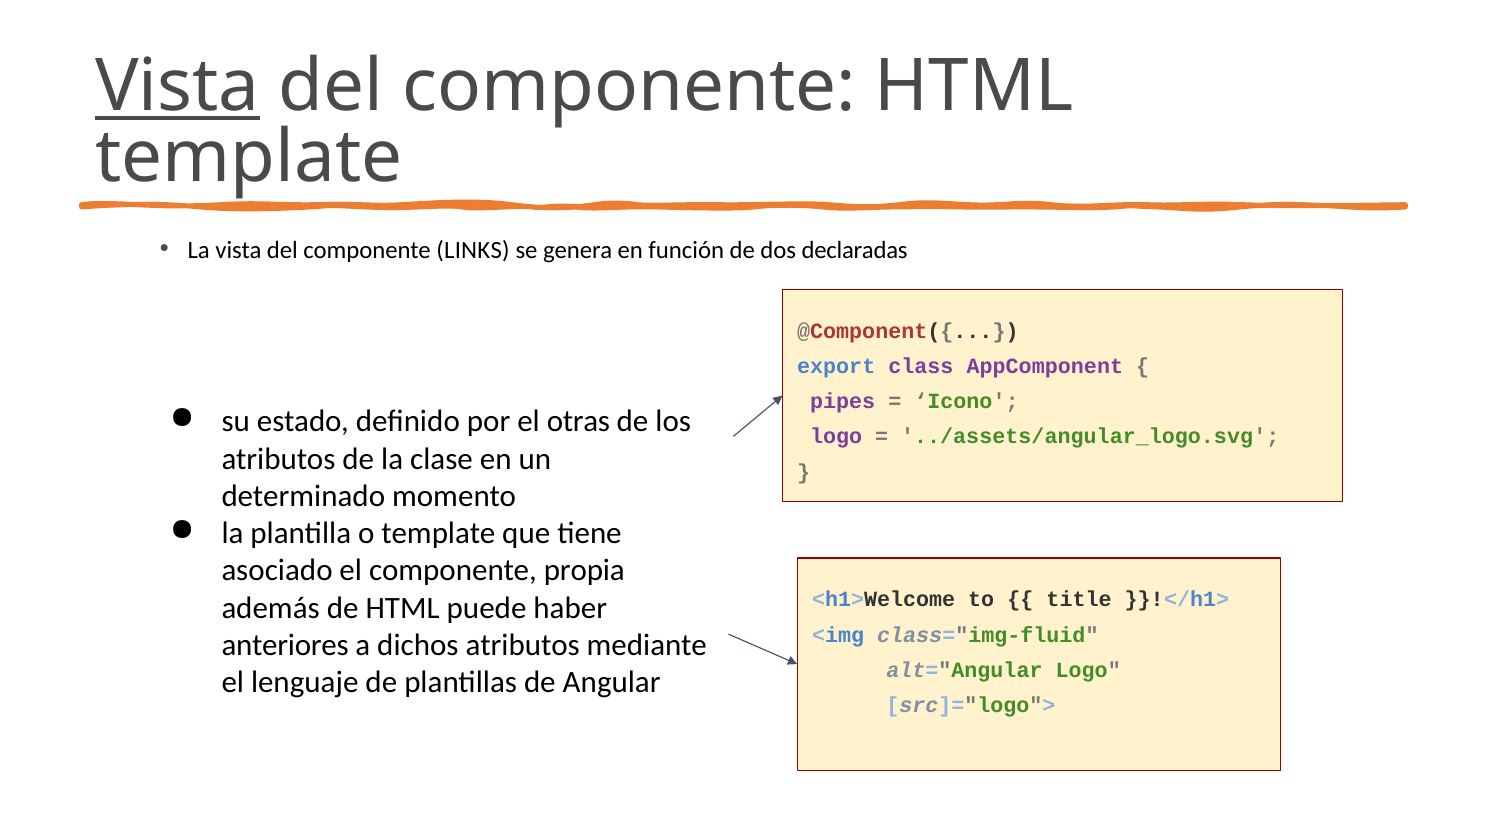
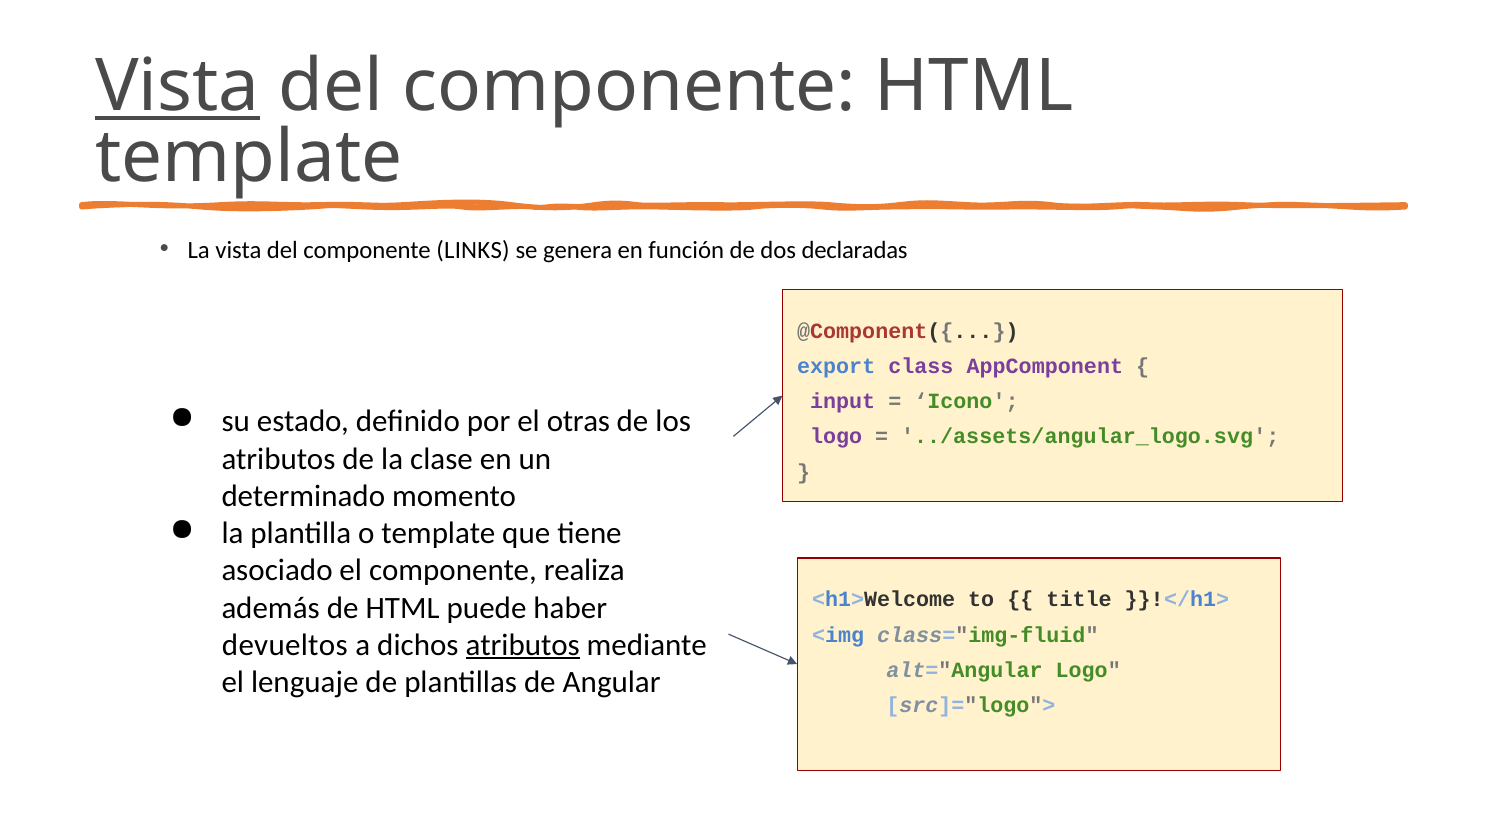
pipes: pipes -> input (843, 401)
propia: propia -> realiza (584, 570)
anteriores: anteriores -> devueltos (285, 645)
atributos underline: none -> present (523, 645)
